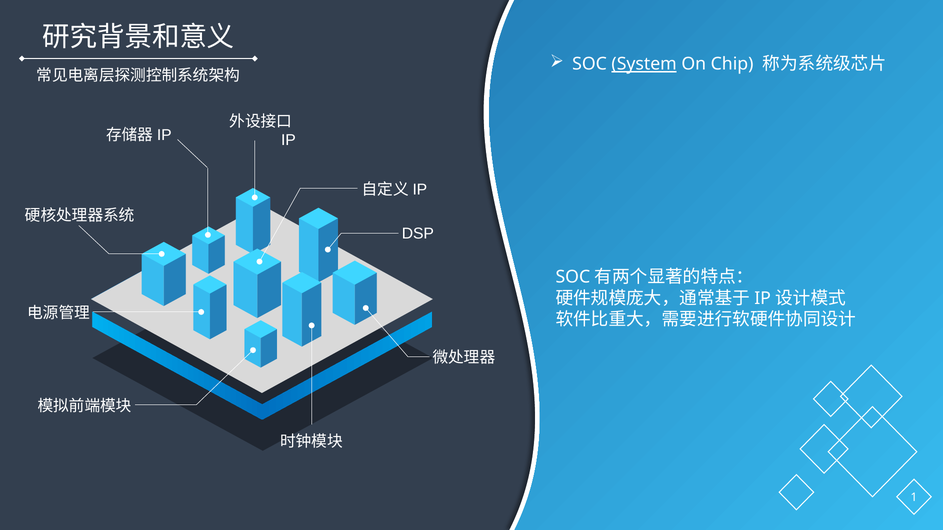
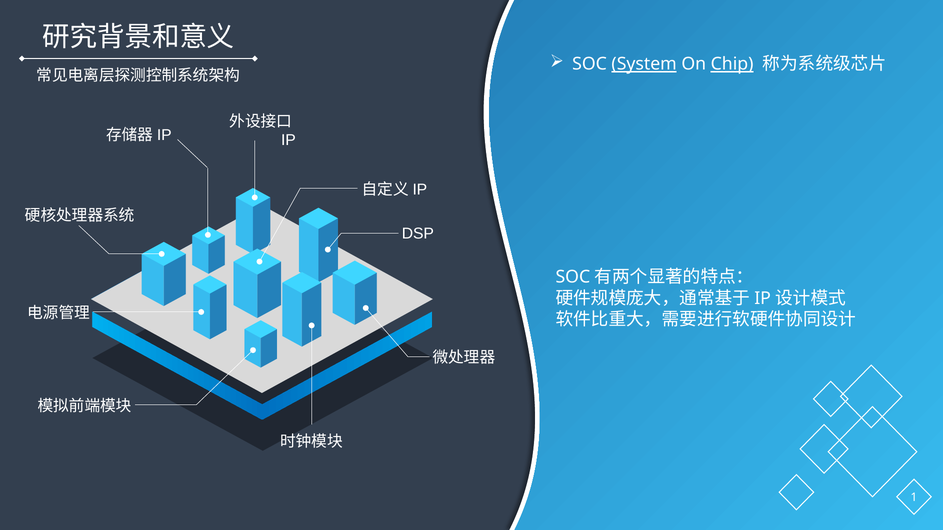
Chip underline: none -> present (732, 64)
